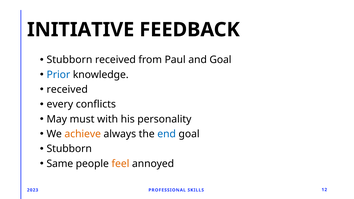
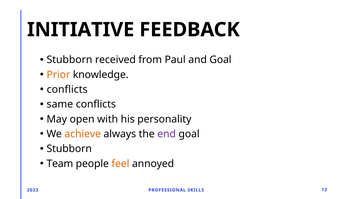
Prior colour: blue -> orange (58, 75)
received: received -> conflicts (67, 90)
every: every -> same (60, 104)
must: must -> open (82, 119)
end colour: blue -> purple (167, 134)
Same: Same -> Team (60, 164)
